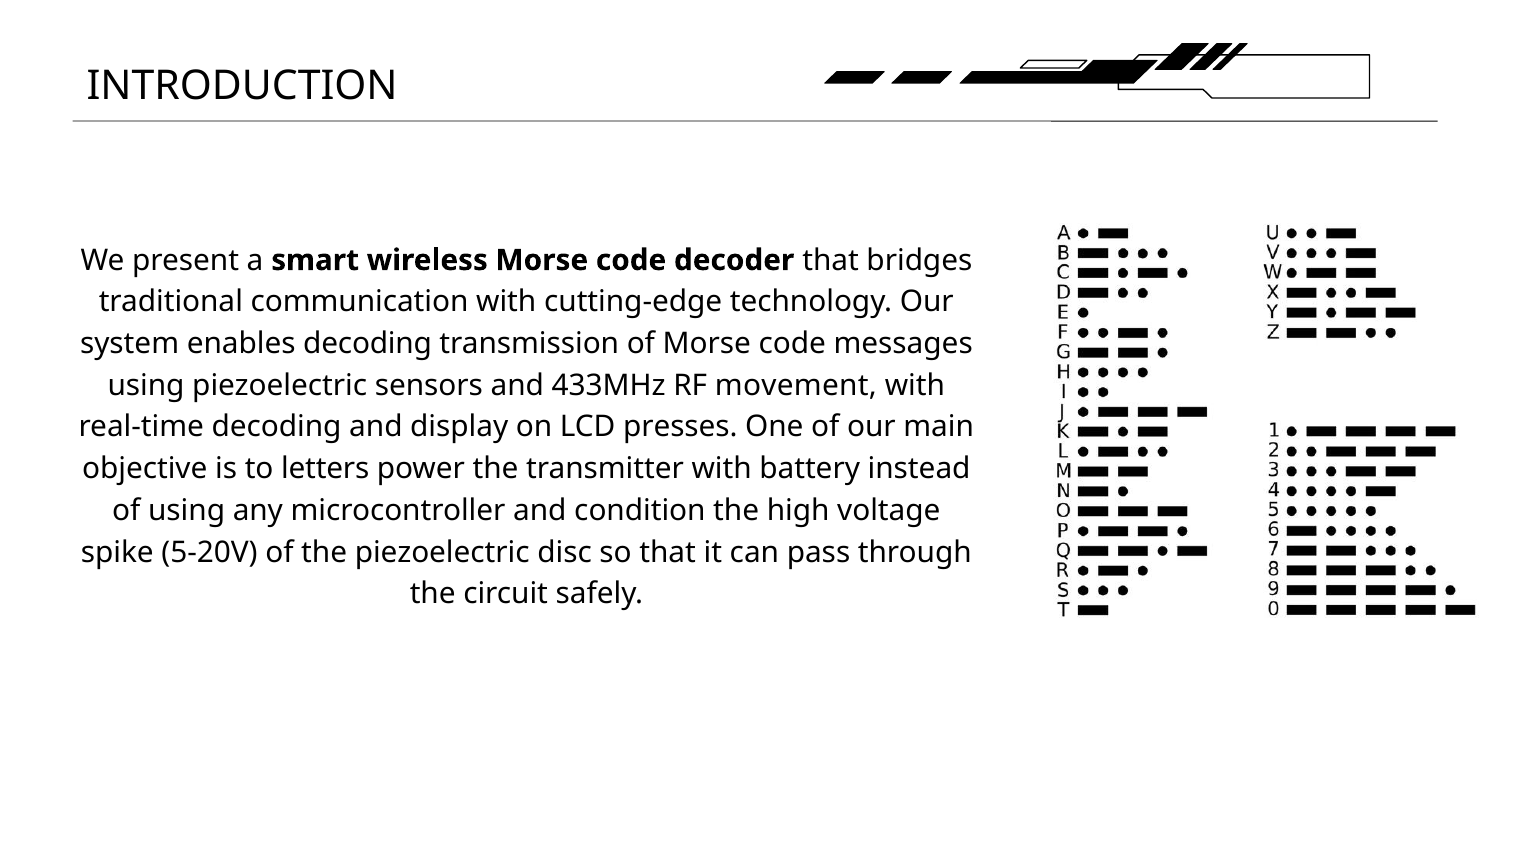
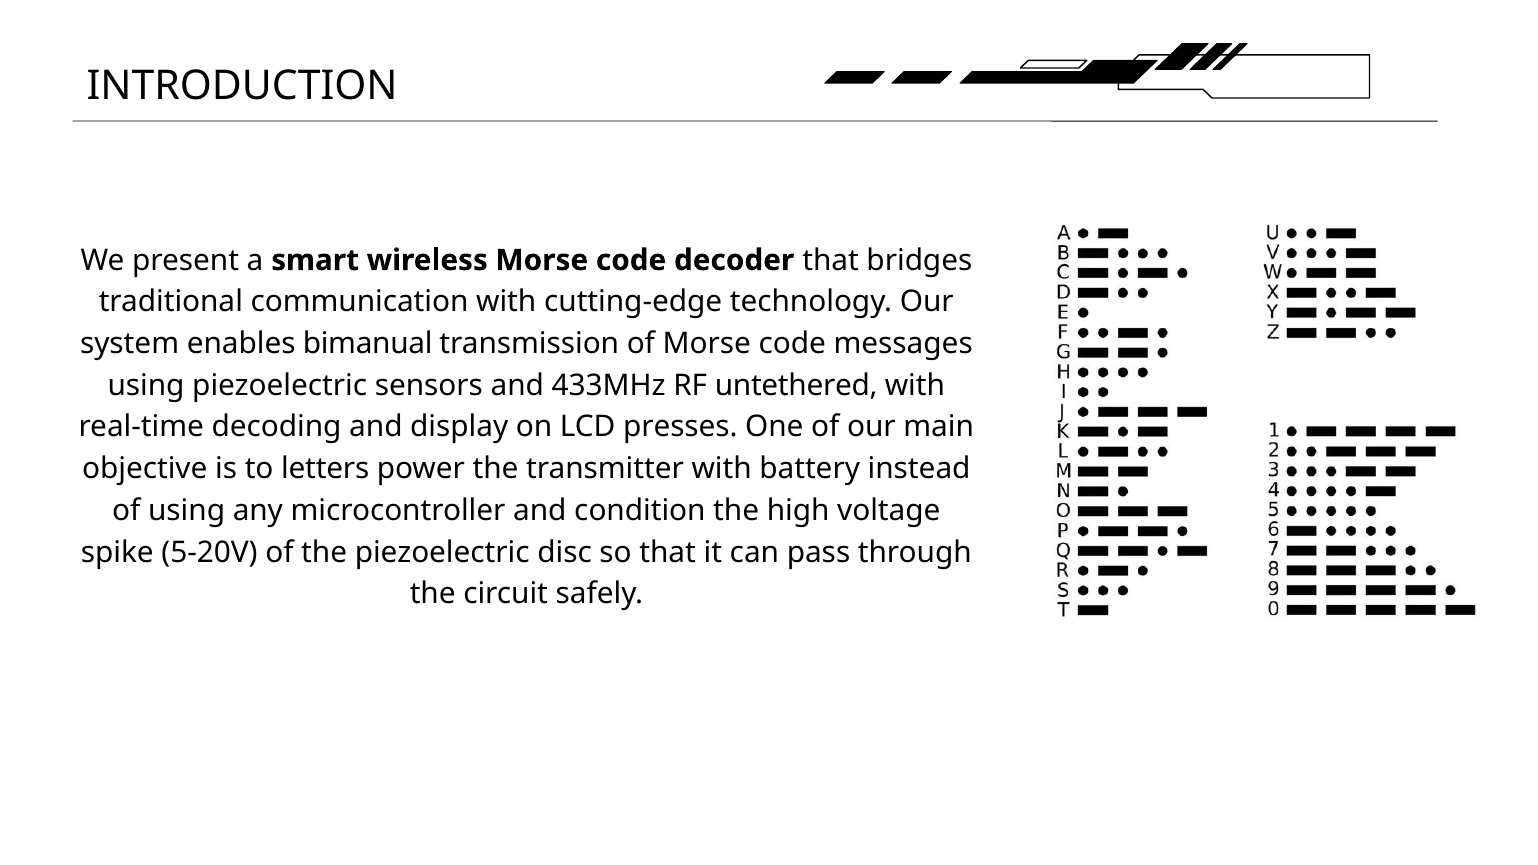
enables decoding: decoding -> bimanual (368, 344)
movement: movement -> untethered (796, 385)
